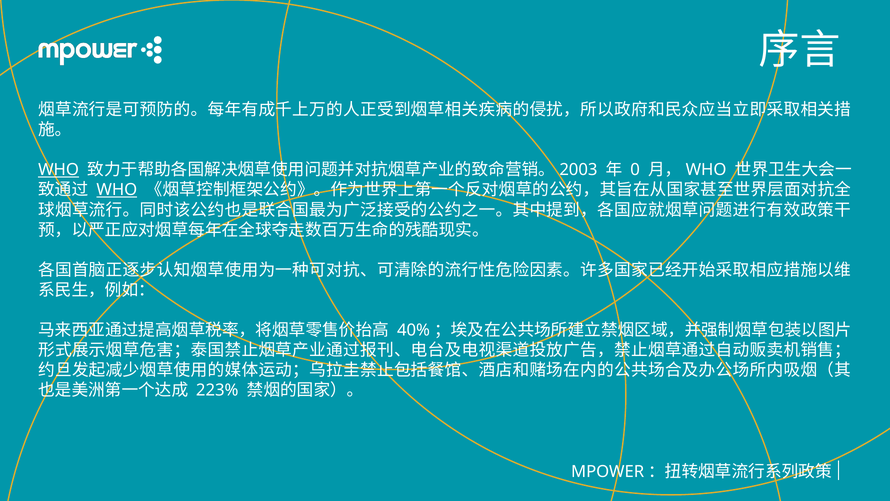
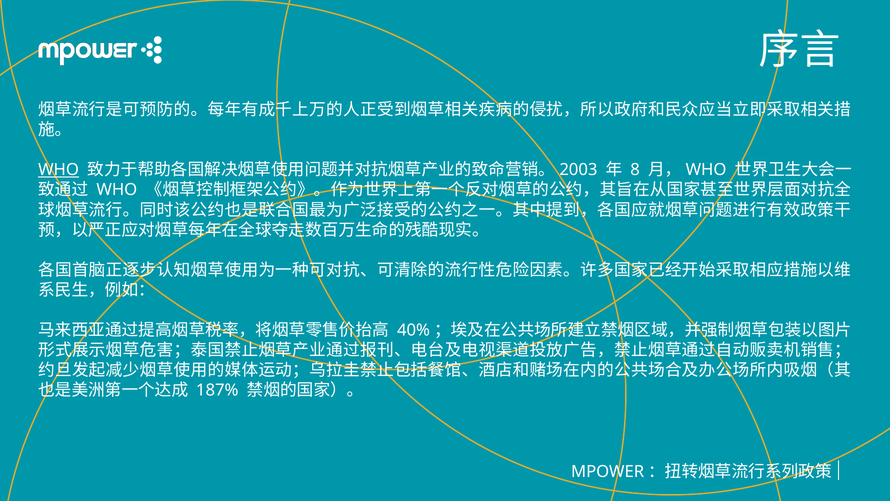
0: 0 -> 8 (635, 170)
WHO underline: present -> none (117, 190)
223%: 223% -> 187% (217, 390)
